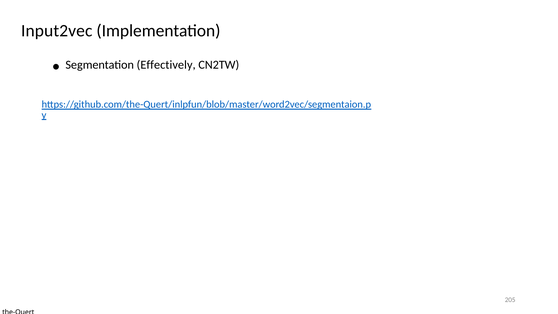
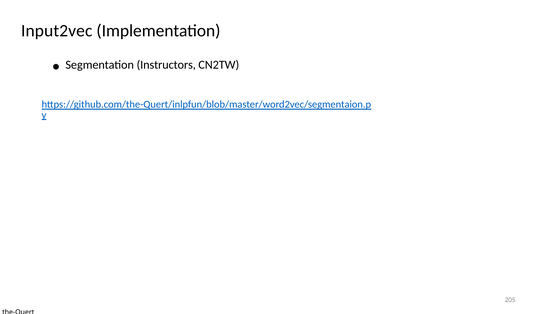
Effectively: Effectively -> Instructors (166, 65)
